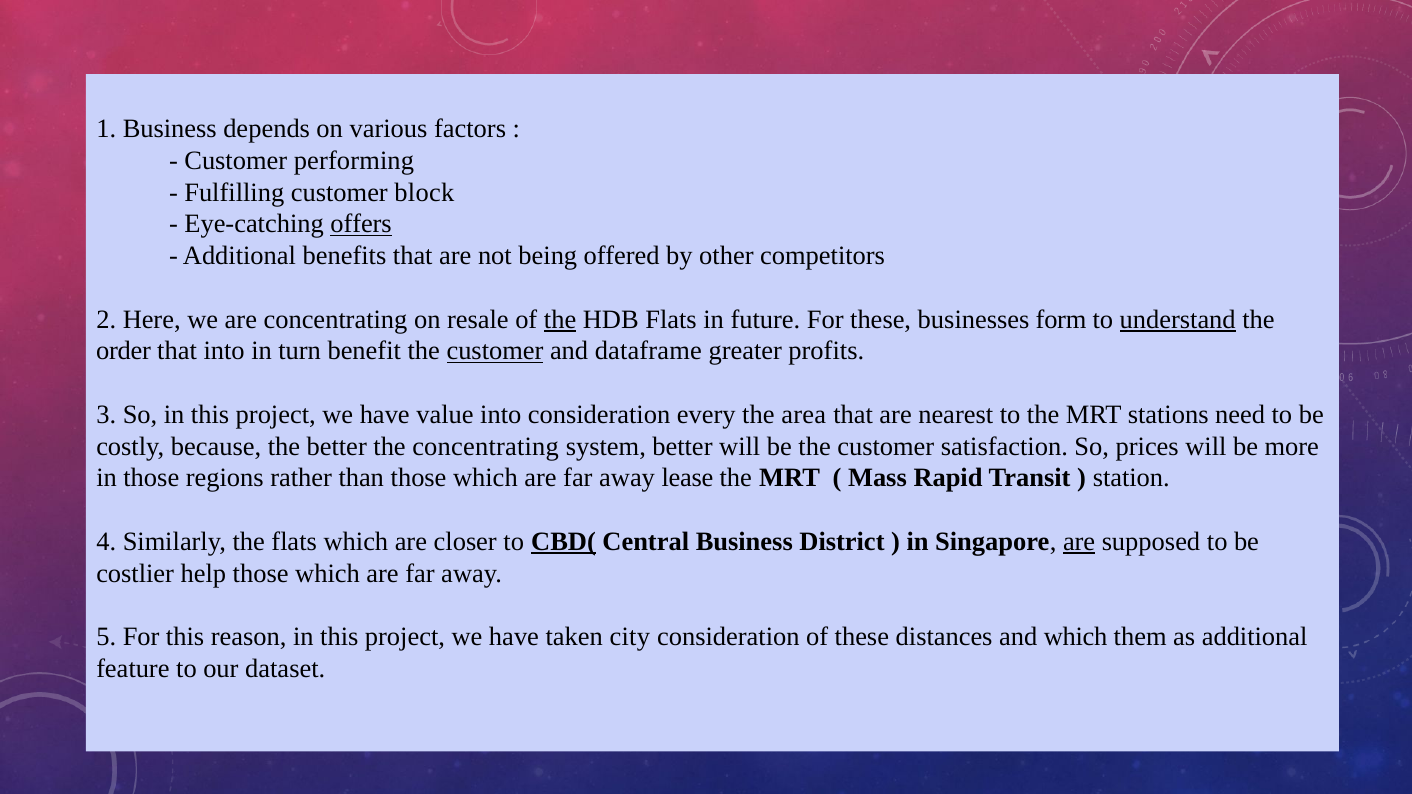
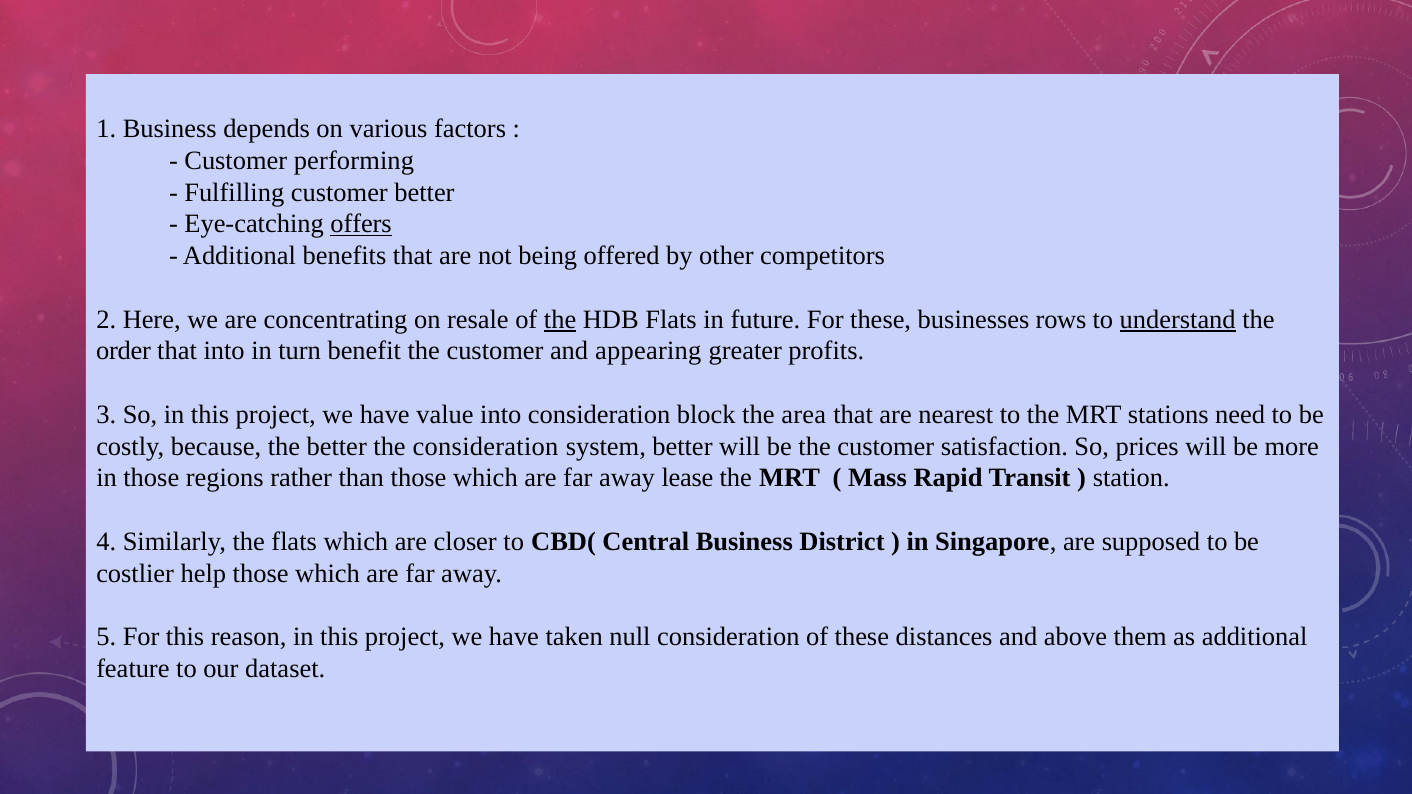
customer block: block -> better (424, 192)
form: form -> rows (1061, 319)
customer underline: present -> none (495, 351)
dataframe: dataframe -> appearing (648, 351)
every: every -> block (706, 415)
the concentrating: concentrating -> consideration (486, 447)
CBD( underline: present -> none (564, 542)
are underline: present -> none (1079, 542)
city: city -> null (630, 637)
and which: which -> above (1075, 637)
